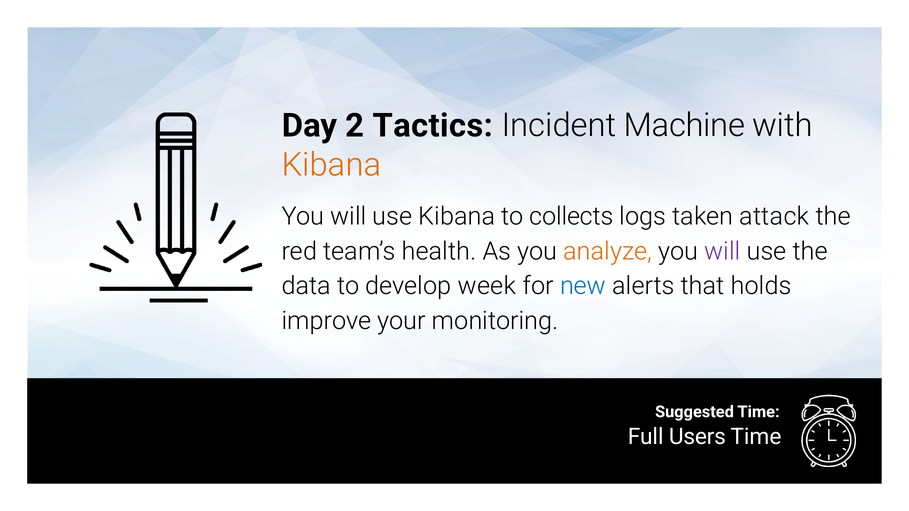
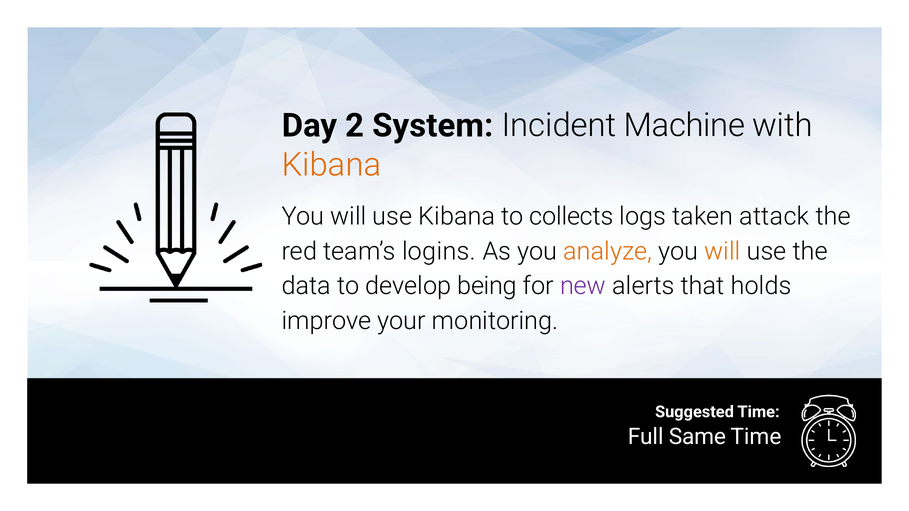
Tactics: Tactics -> System (433, 126)
health: health -> logins (439, 251)
will colour: purple -> orange (722, 251)
week: week -> being (487, 286)
new colour: blue -> purple (583, 286)
Users: Users -> Same (697, 437)
